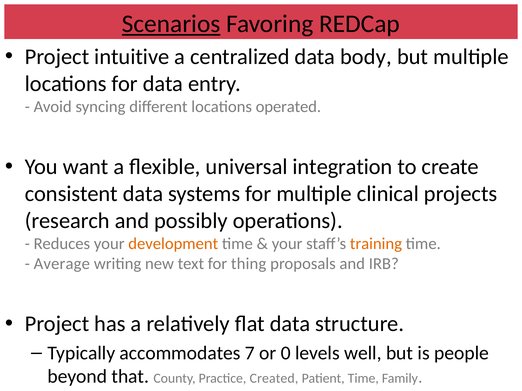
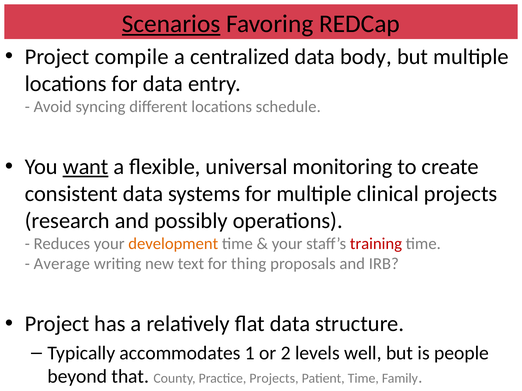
intuitive: intuitive -> compile (132, 57)
operated: operated -> schedule (288, 107)
want underline: none -> present (86, 167)
integration: integration -> monitoring (343, 167)
training colour: orange -> red (376, 244)
7: 7 -> 1 (250, 353)
0: 0 -> 2 (286, 353)
Practice Created: Created -> Projects (274, 379)
